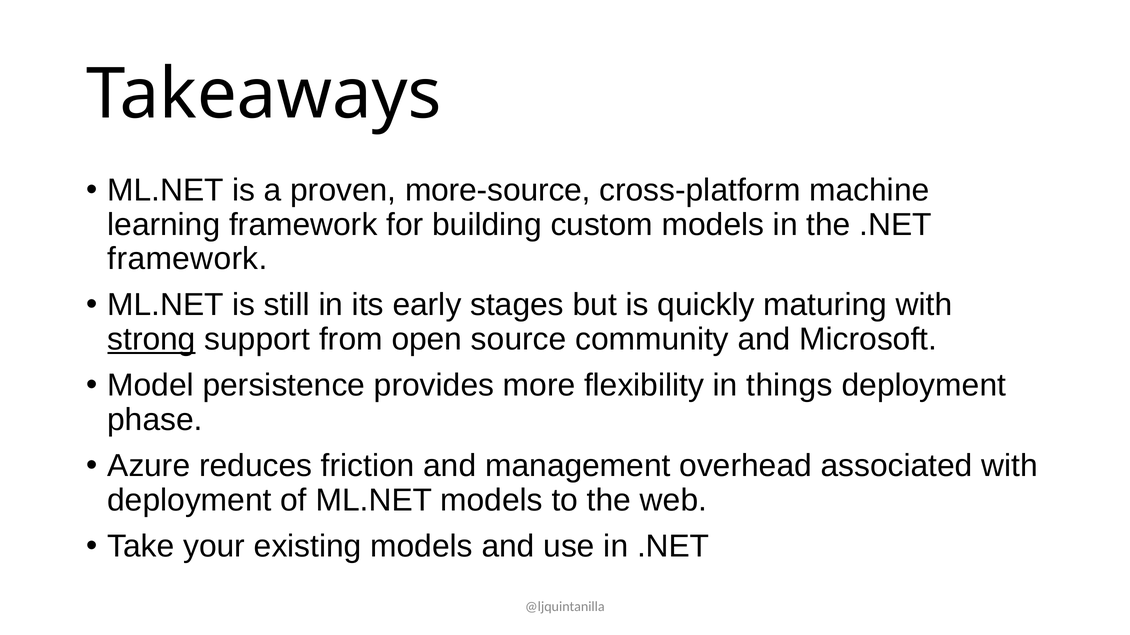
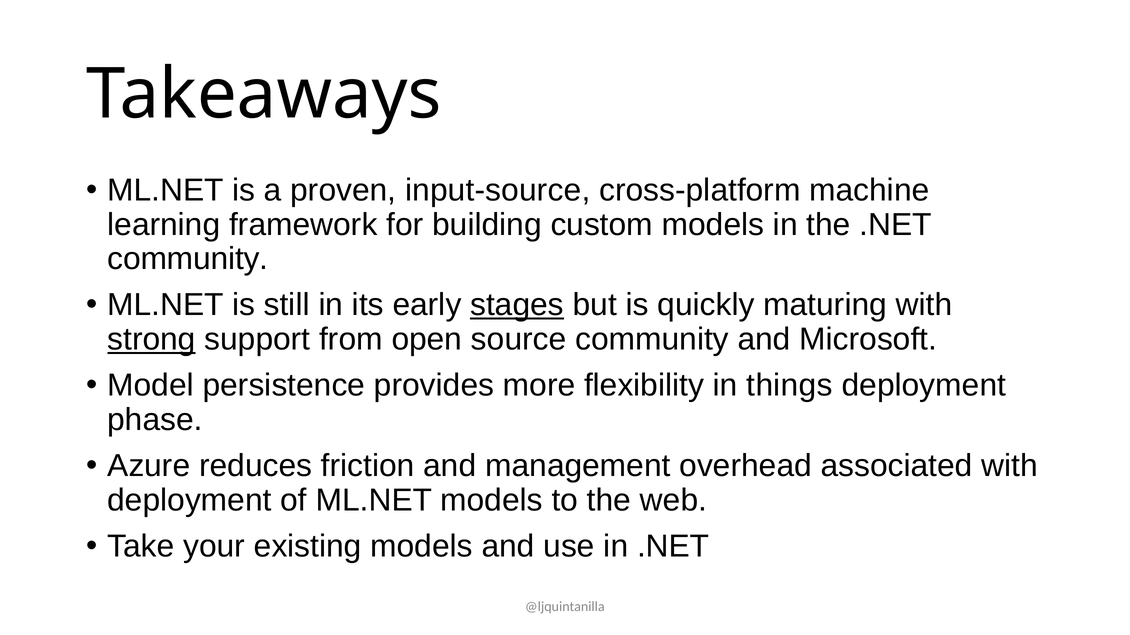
more-source: more-source -> input-source (498, 190)
framework: framework -> community (188, 259)
stages underline: none -> present (517, 305)
